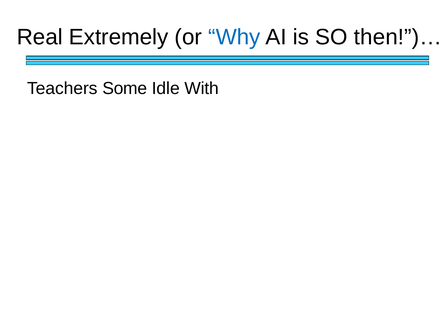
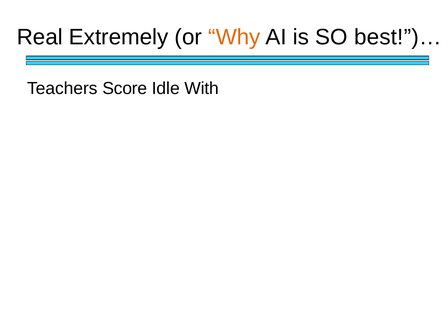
Why colour: blue -> orange (234, 37)
then!”)…: then!”)… -> best!”)… (398, 37)
Some: Some -> Score (125, 88)
